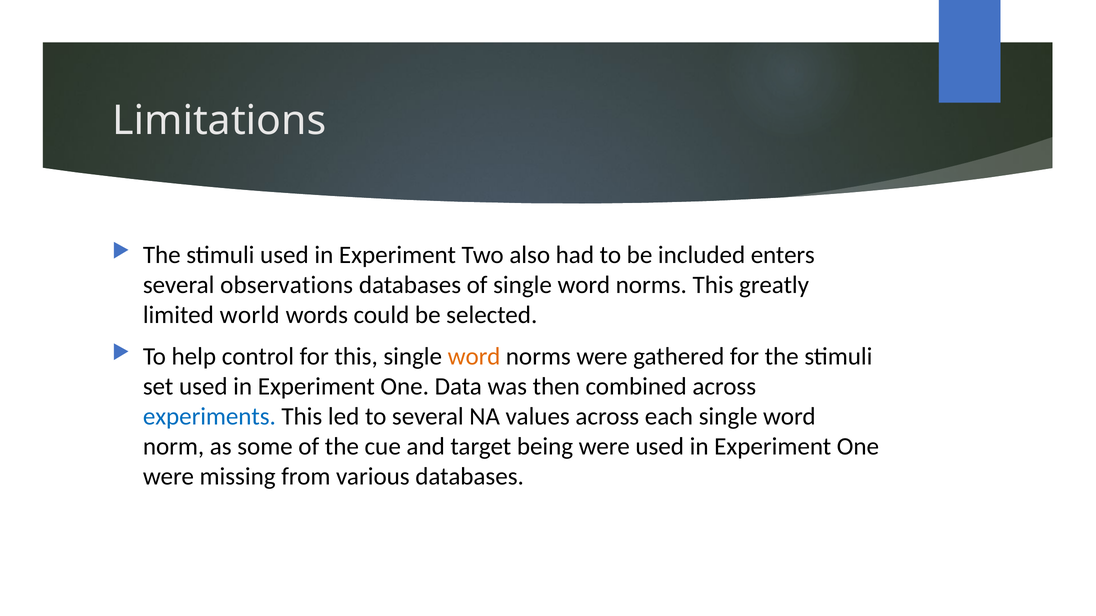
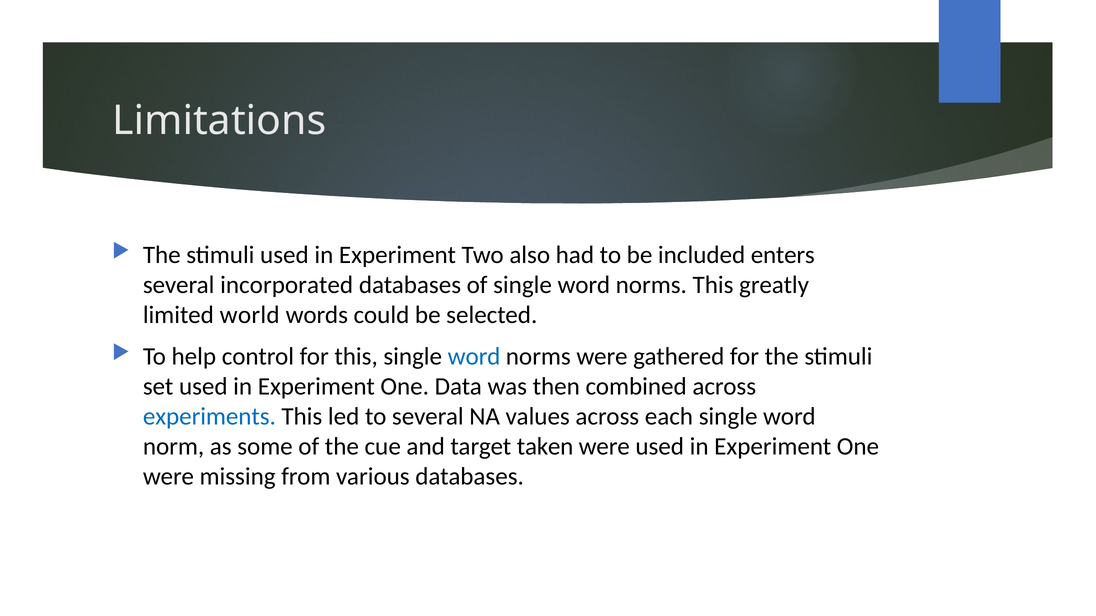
observations: observations -> incorporated (287, 285)
word colour: orange -> blue (474, 357)
being: being -> taken (545, 447)
